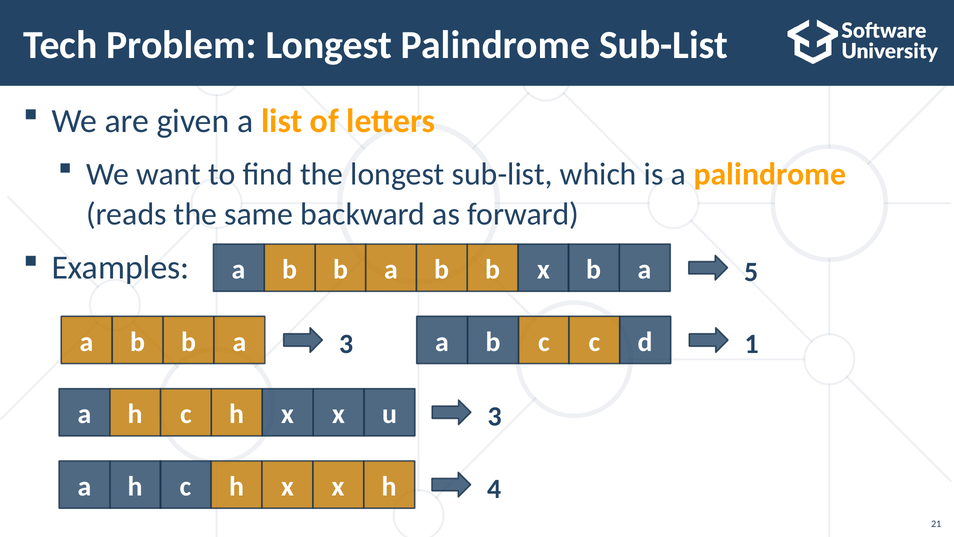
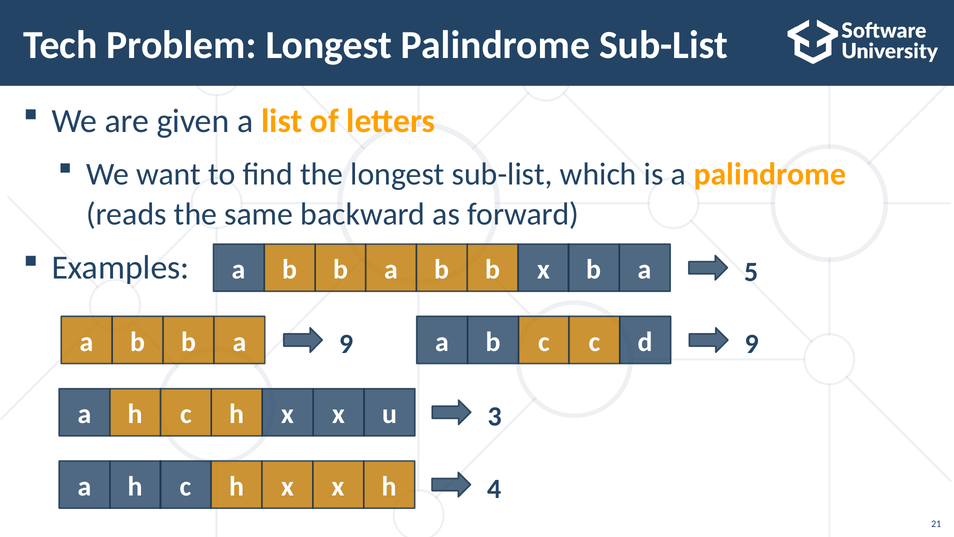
b 3: 3 -> 9 (346, 344)
d 1: 1 -> 9 (752, 344)
